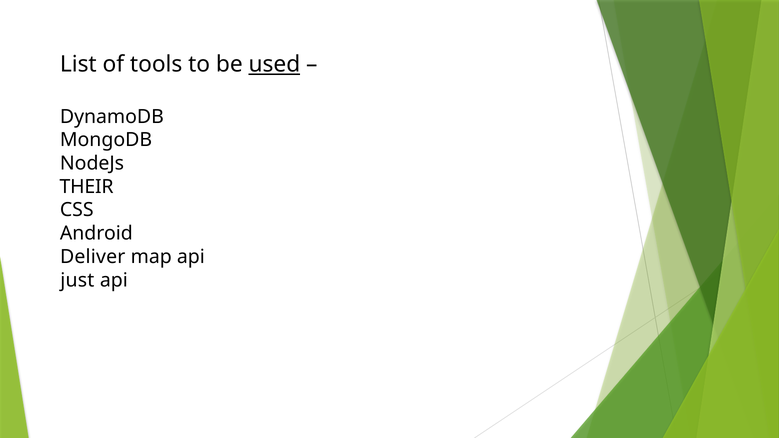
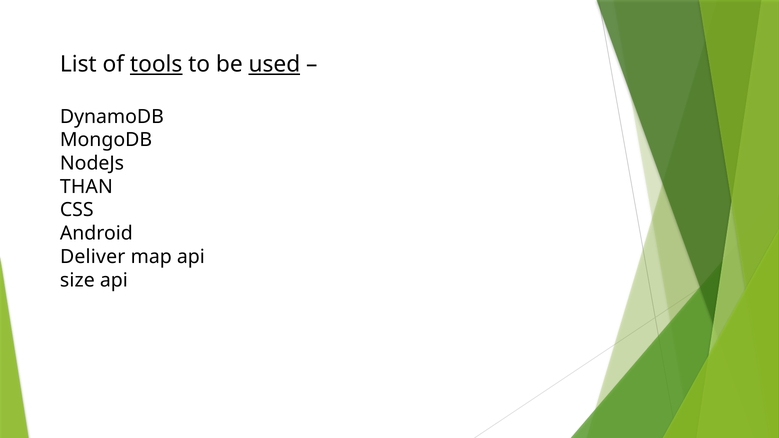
tools underline: none -> present (156, 64)
THEIR: THEIR -> THAN (86, 187)
just: just -> size (77, 280)
